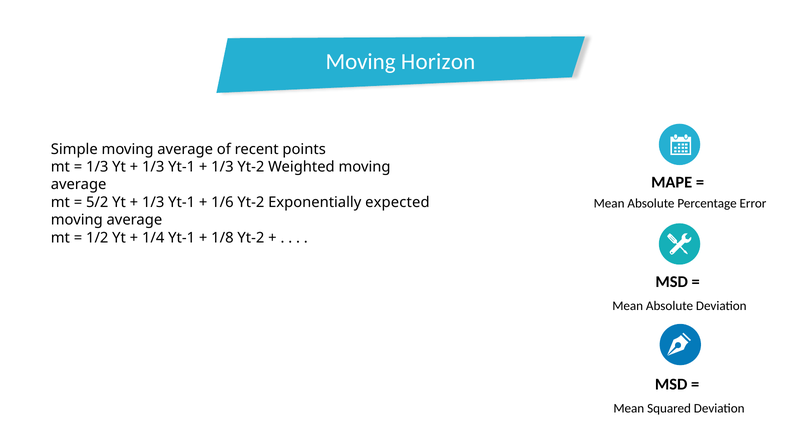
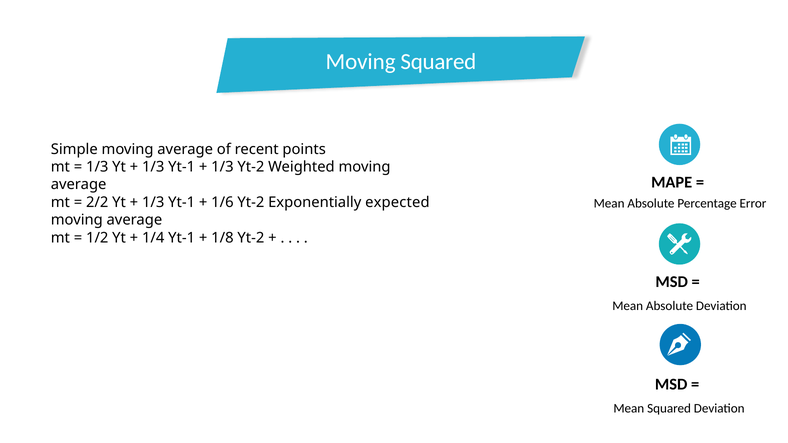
Moving Horizon: Horizon -> Squared (438, 62)
5/2: 5/2 -> 2/2 (97, 202)
